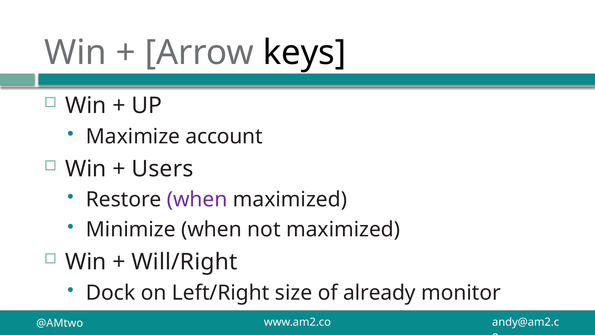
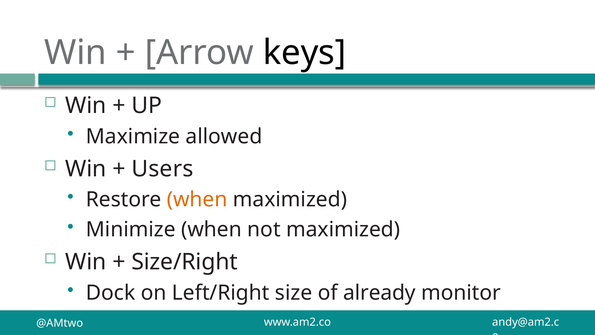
account: account -> allowed (224, 136)
when colour: purple -> orange (197, 199)
Will/Right: Will/Right -> Size/Right (185, 262)
